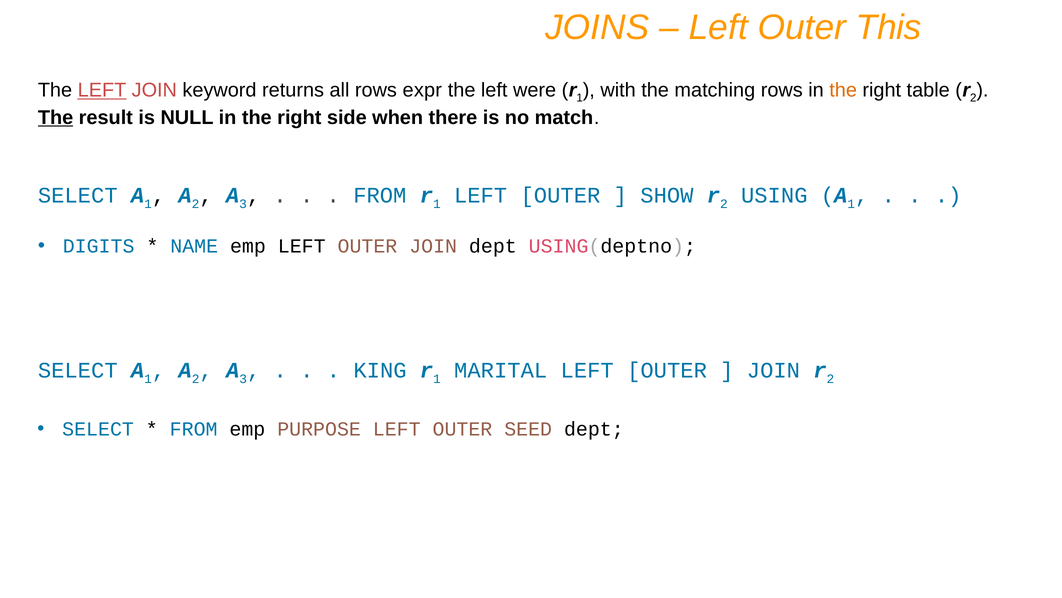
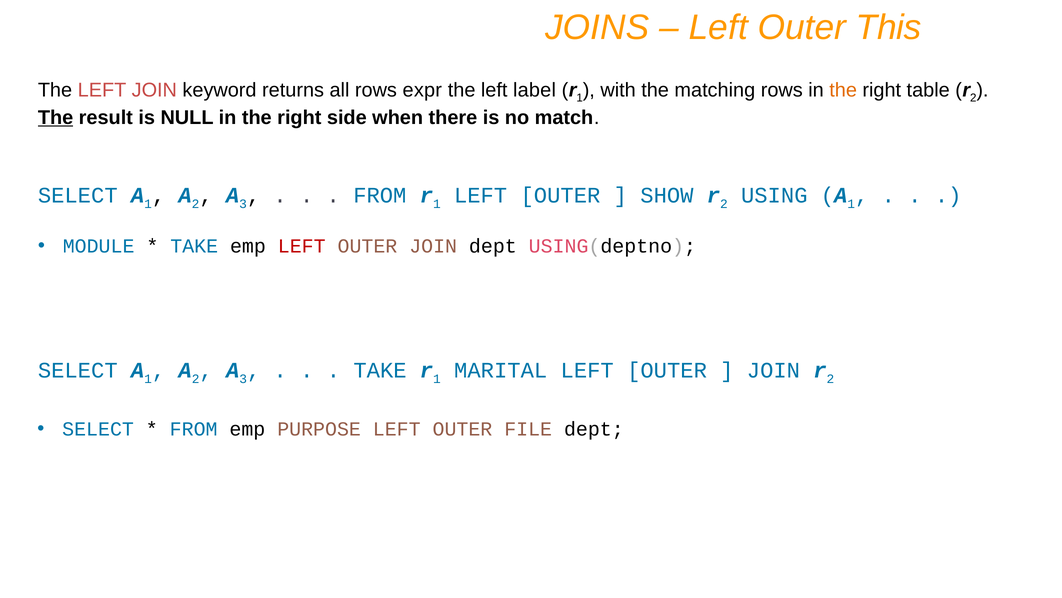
LEFT underline: present -> none (102, 90)
were: were -> label (535, 90)
DIGITS: DIGITS -> MODULE (99, 246)
NAME: NAME -> TAKE (194, 246)
LEFT colour: black -> red (302, 246)
KING: KING -> TAKE (380, 370)
SEED: SEED -> FILE (528, 429)
